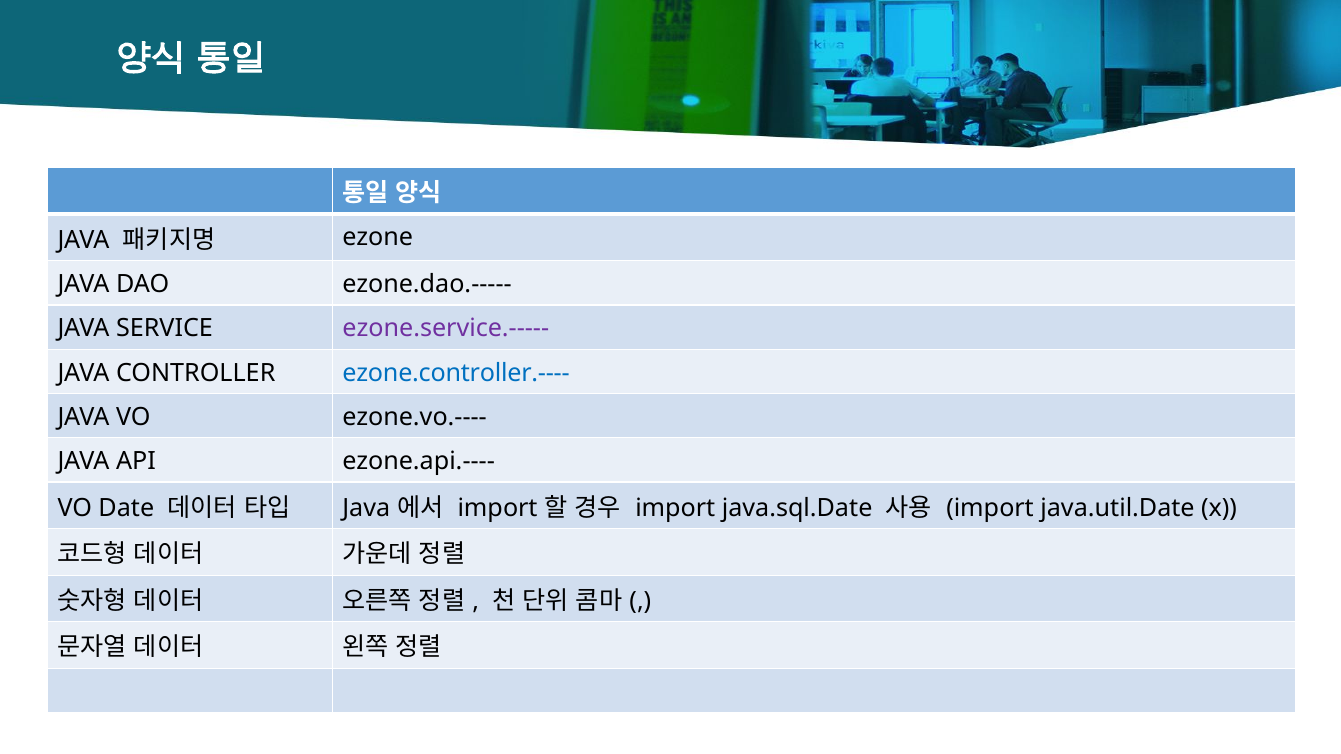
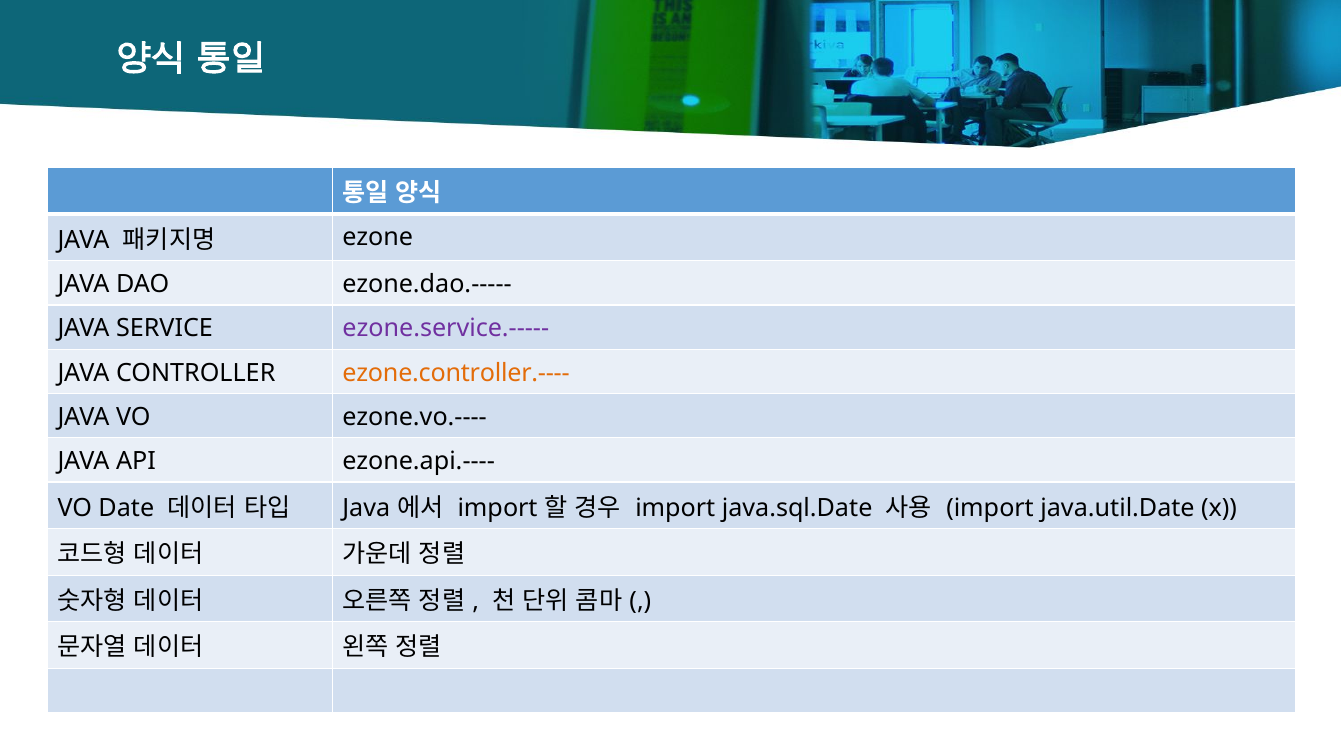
ezone.controller.---- colour: blue -> orange (456, 373)
